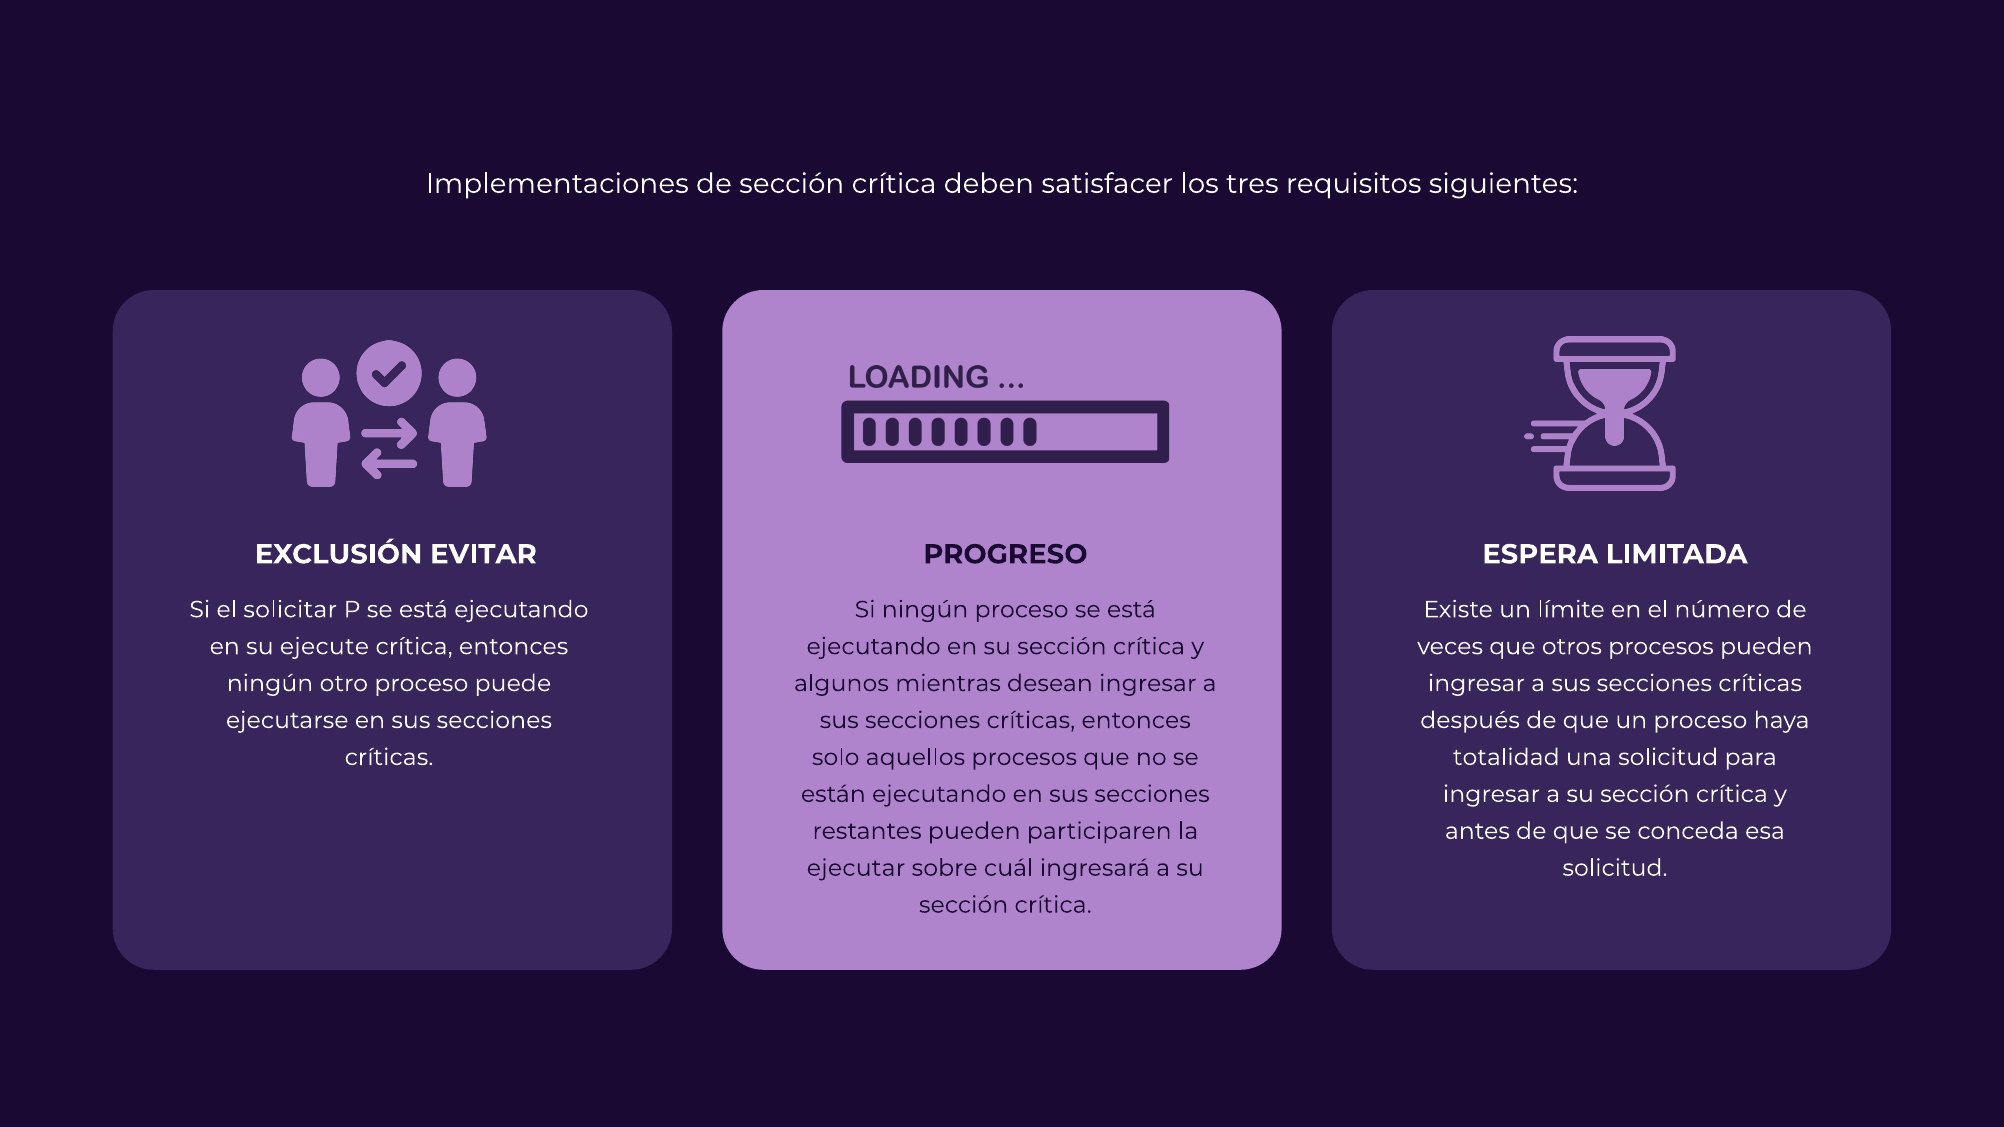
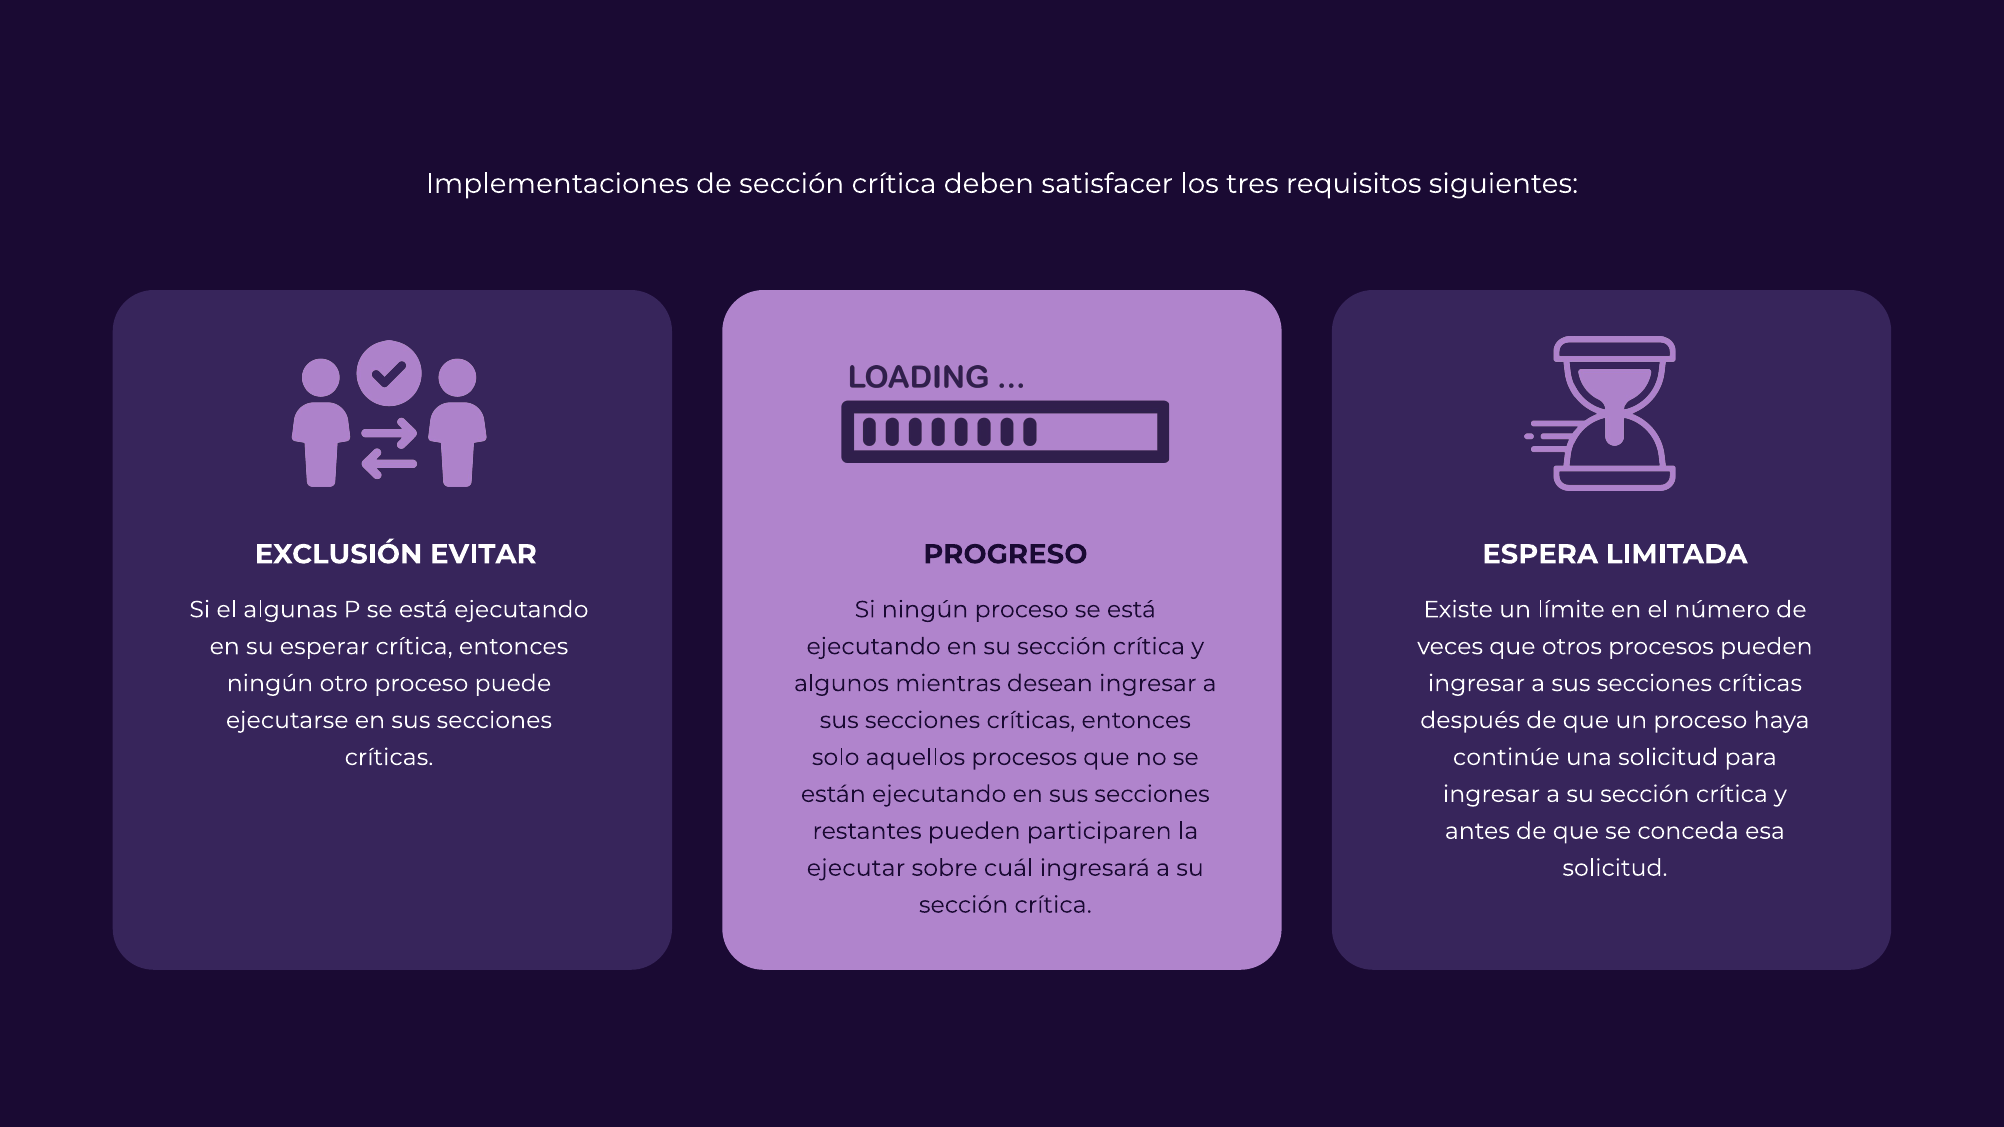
solicitar: solicitar -> algunas (290, 610)
ejecute: ejecute -> esperar (324, 647)
totalidad: totalidad -> continúe (1506, 757)
